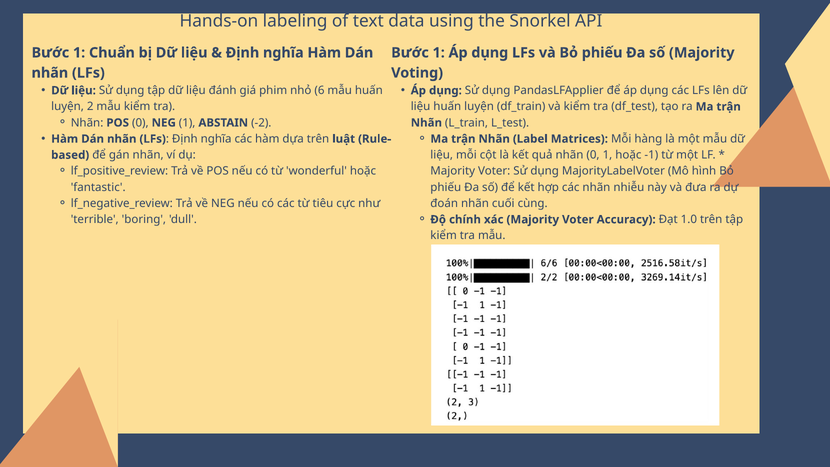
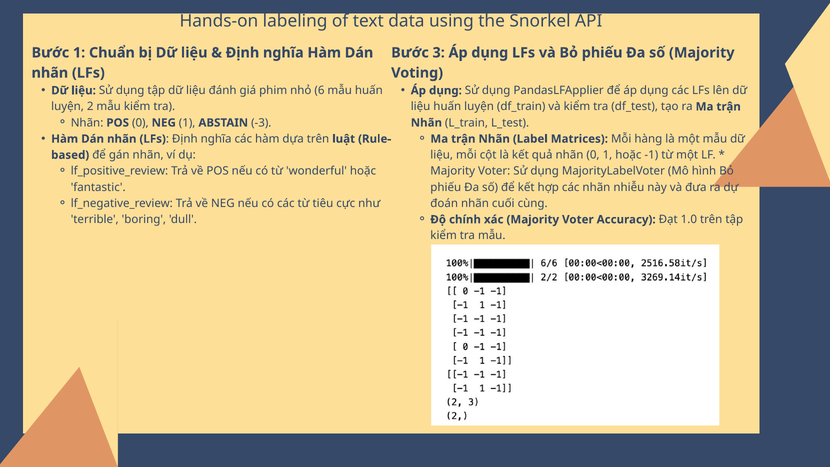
1: 1 -> 3 (439, 53)
-2: -2 -> -3 (261, 123)
